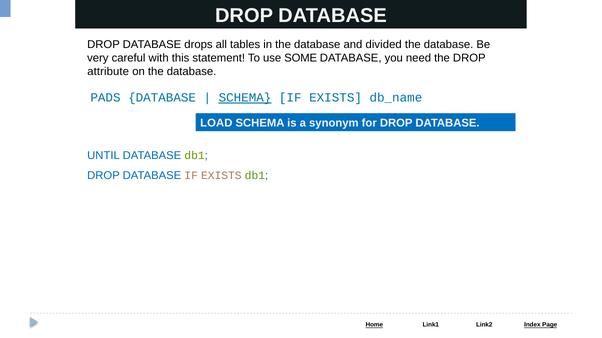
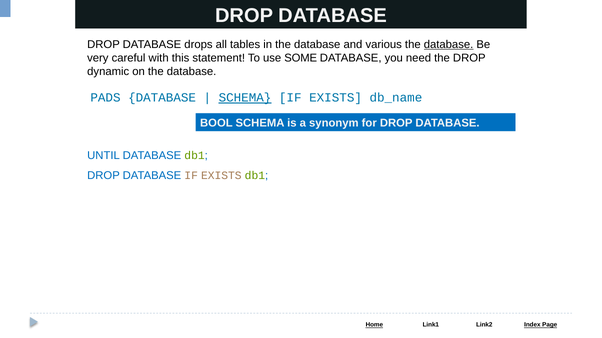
divided: divided -> various (384, 44)
database underline: none -> present (449, 44)
attribute: attribute -> dynamic (108, 72)
LOAD: LOAD -> BOOL (216, 123)
